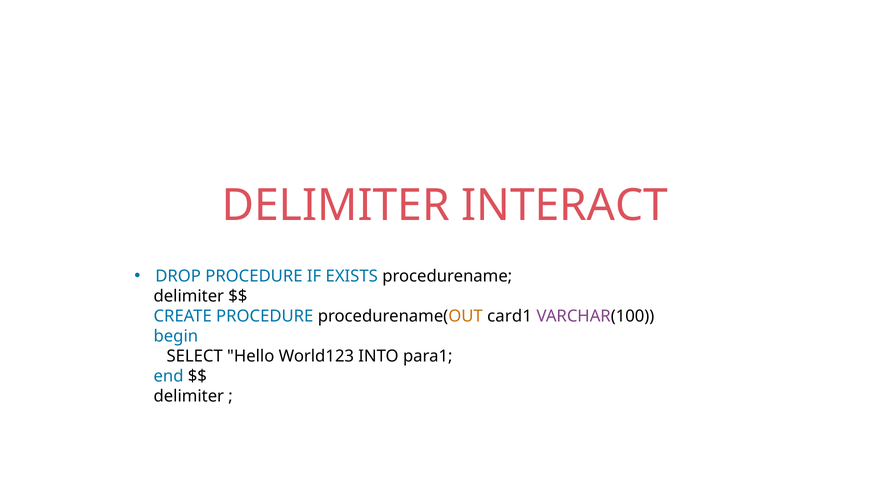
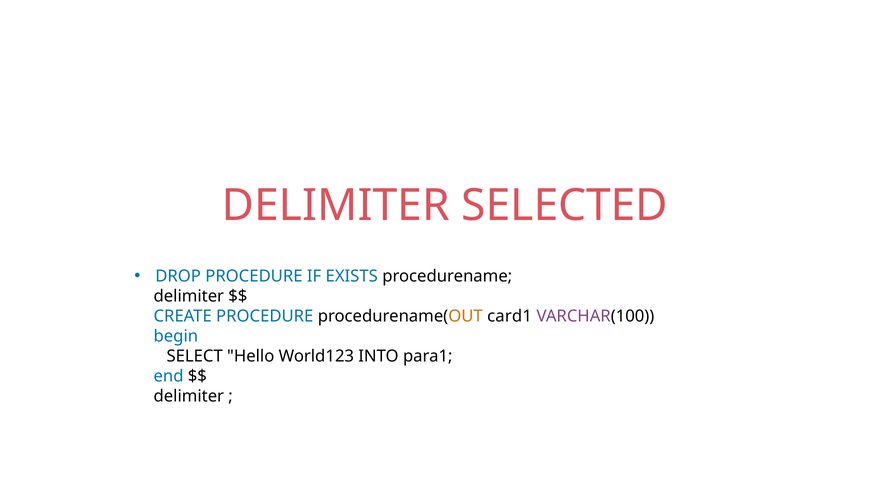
INTERACT: INTERACT -> SELECTED (565, 206)
